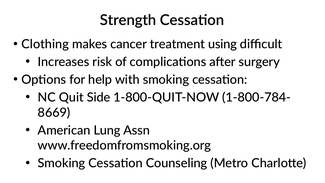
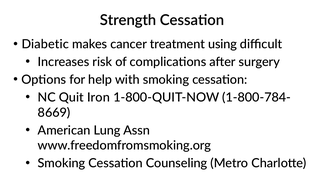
Clothing: Clothing -> Diabetic (45, 44)
Side: Side -> Iron (98, 97)
